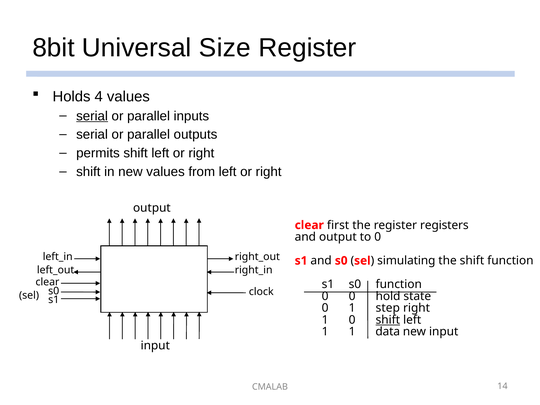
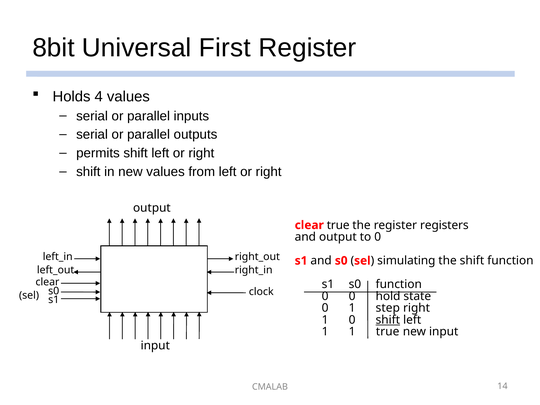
Size: Size -> First (225, 48)
serial underline: present -> none (92, 116)
clear first: first -> true (338, 225)
1 data: data -> true (388, 332)
